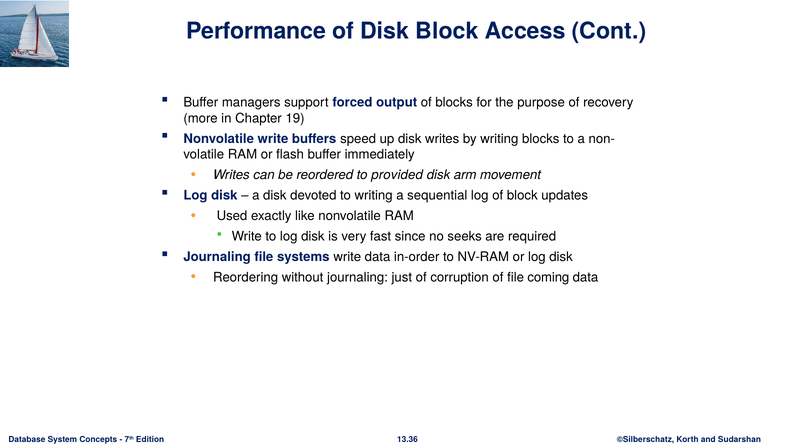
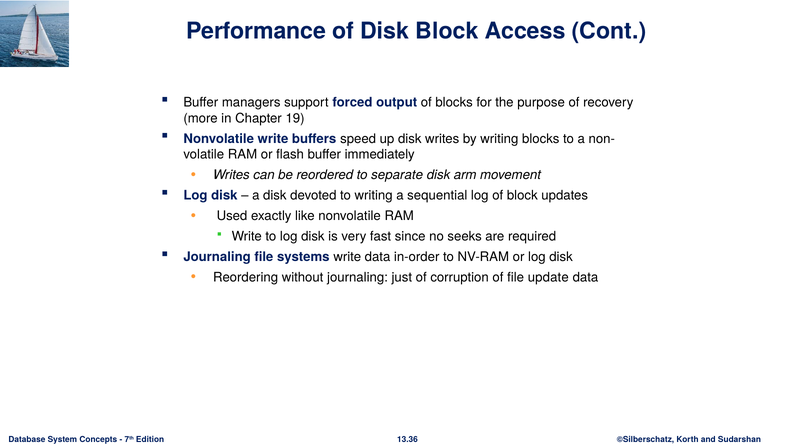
provided: provided -> separate (397, 175)
coming: coming -> update (548, 277)
